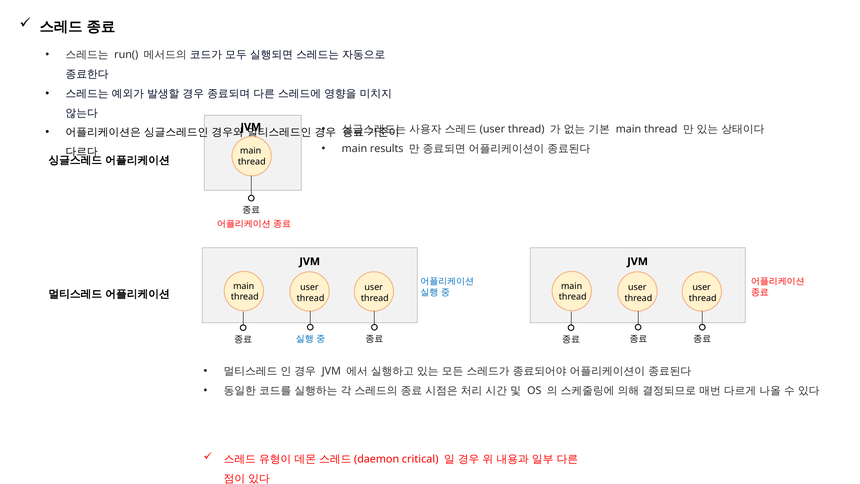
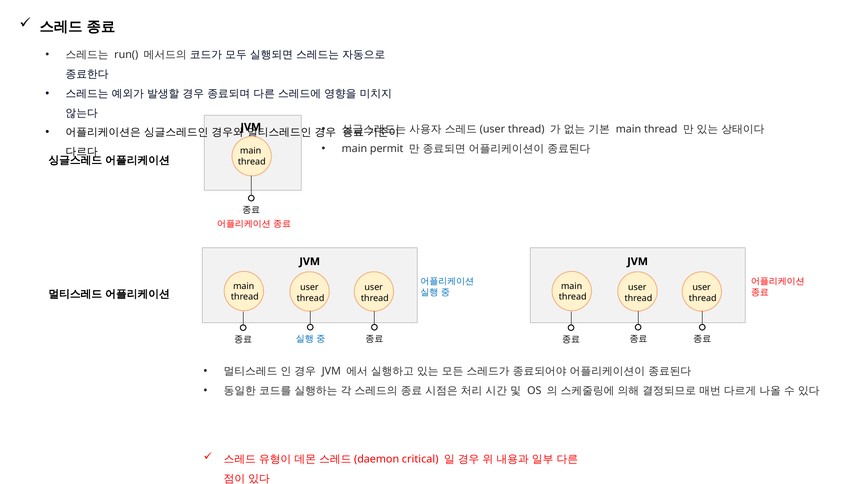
results: results -> permit (387, 149)
